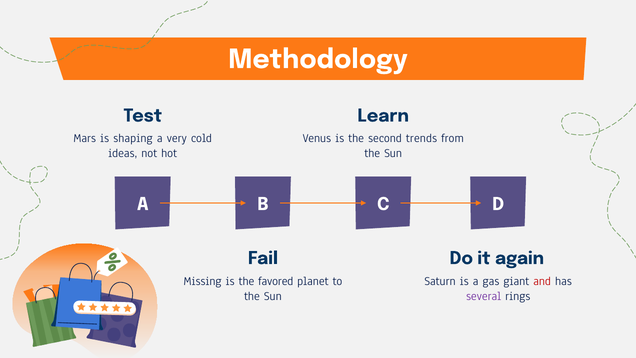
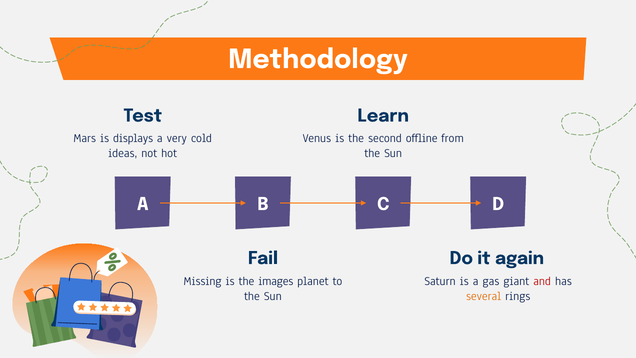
shaping: shaping -> displays (133, 138)
trends: trends -> offline (422, 138)
favored: favored -> images (276, 281)
several colour: purple -> orange (484, 296)
